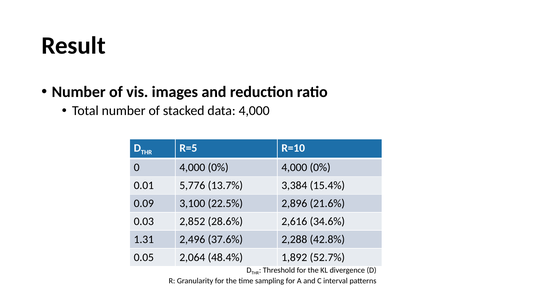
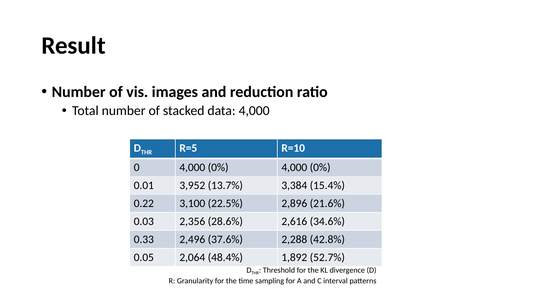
5,776: 5,776 -> 3,952 (192, 186)
0.09: 0.09 -> 0.22 (144, 204)
2,852: 2,852 -> 2,356 (192, 221)
1.31: 1.31 -> 0.33 (144, 239)
